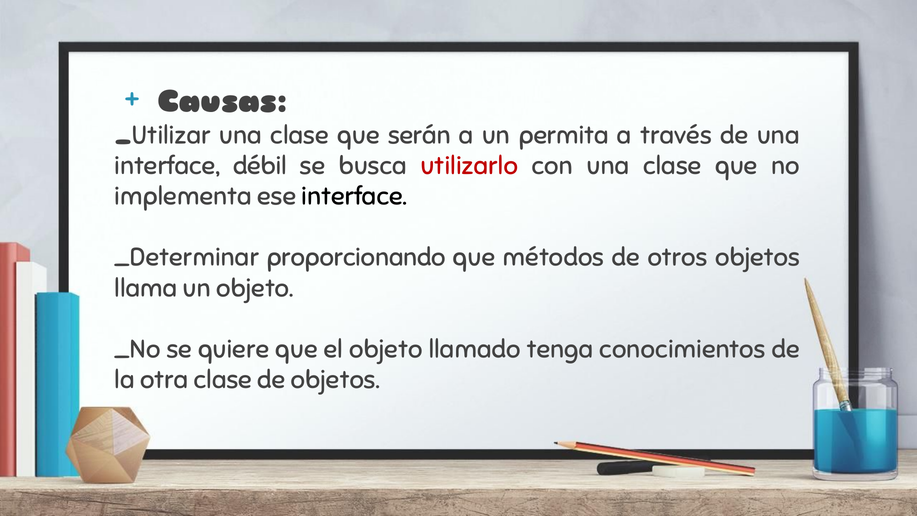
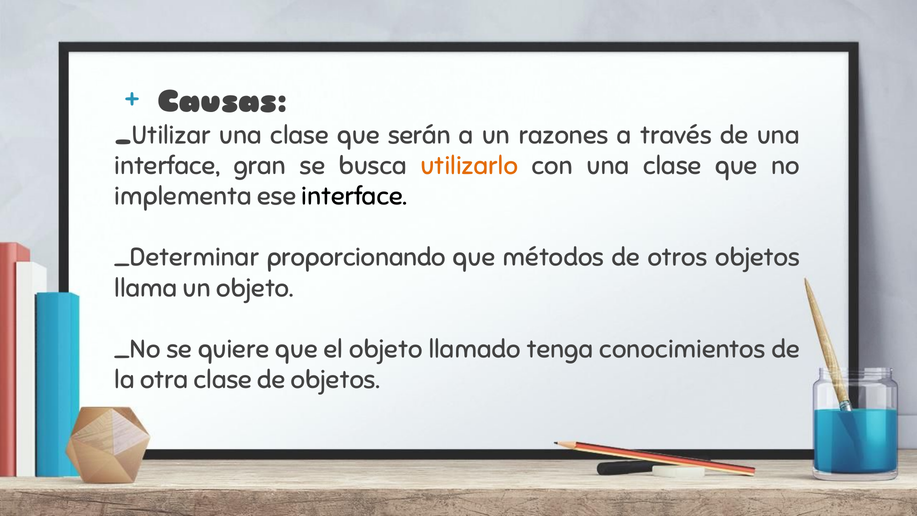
permita: permita -> razones (564, 135)
débil: débil -> gran (260, 166)
utilizarlo colour: red -> orange (469, 166)
